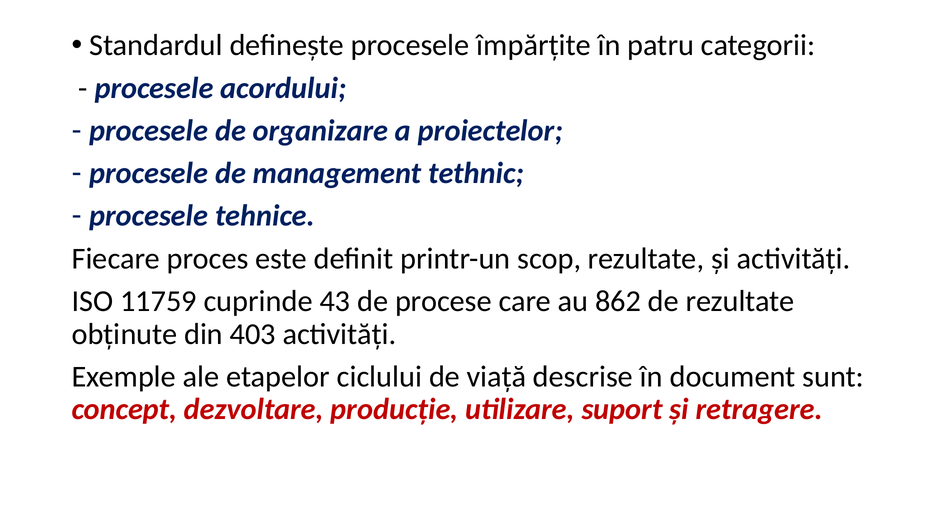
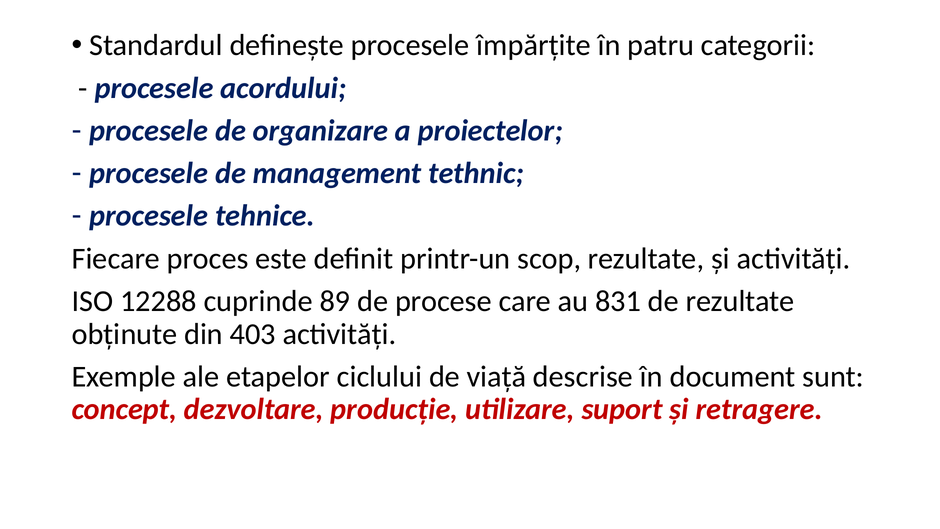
11759: 11759 -> 12288 (158, 301)
43: 43 -> 89 (335, 301)
862: 862 -> 831 (618, 301)
